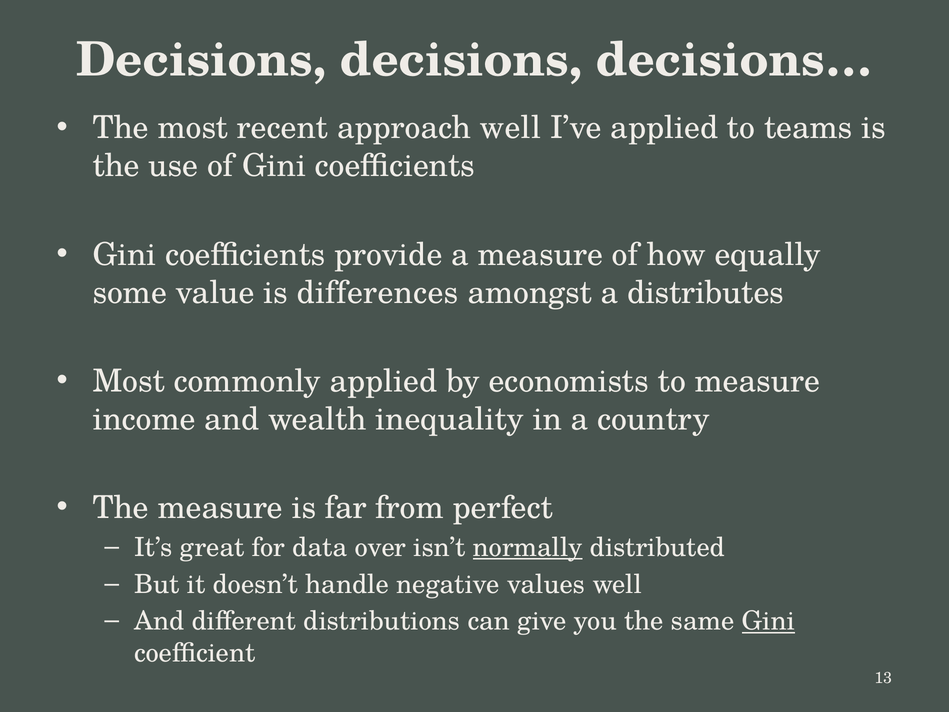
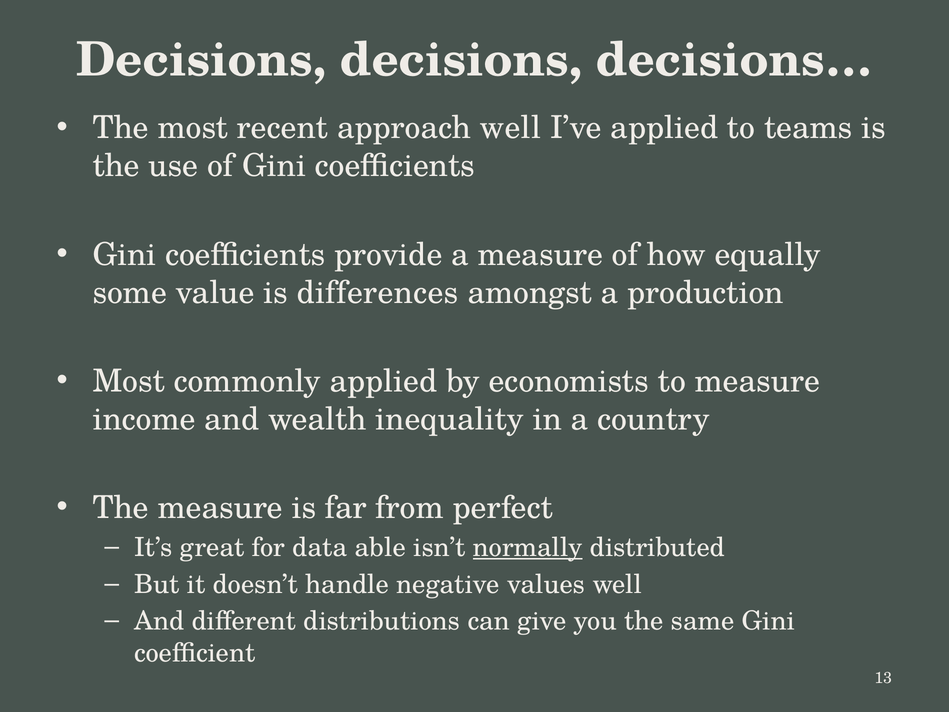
distributes: distributes -> production (705, 292)
over: over -> able (380, 547)
Gini underline: present -> none (768, 621)
